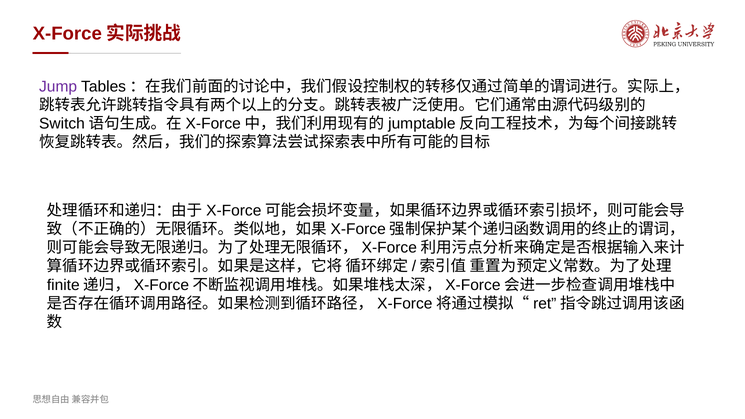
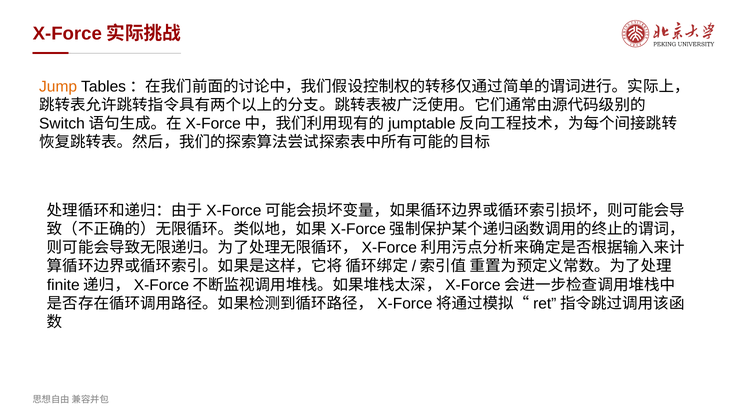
Jump colour: purple -> orange (58, 86)
